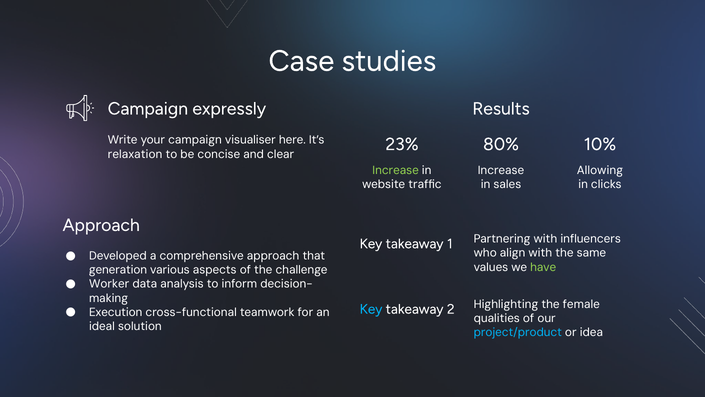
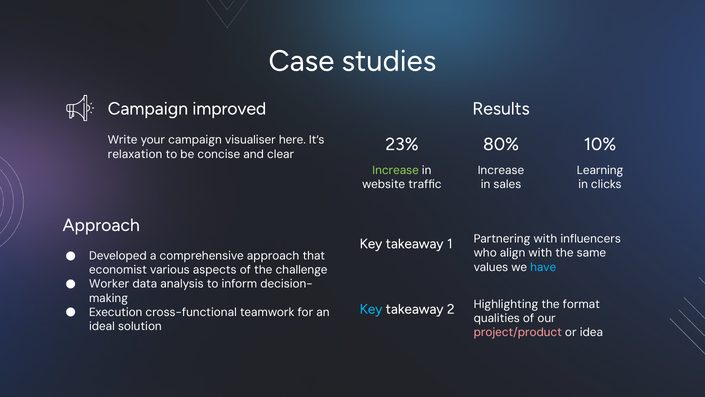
expressly: expressly -> improved (229, 109)
Allowing: Allowing -> Learning (600, 170)
have colour: light green -> light blue (543, 267)
generation: generation -> economist (118, 270)
female: female -> format (581, 304)
project/product colour: light blue -> pink (518, 332)
